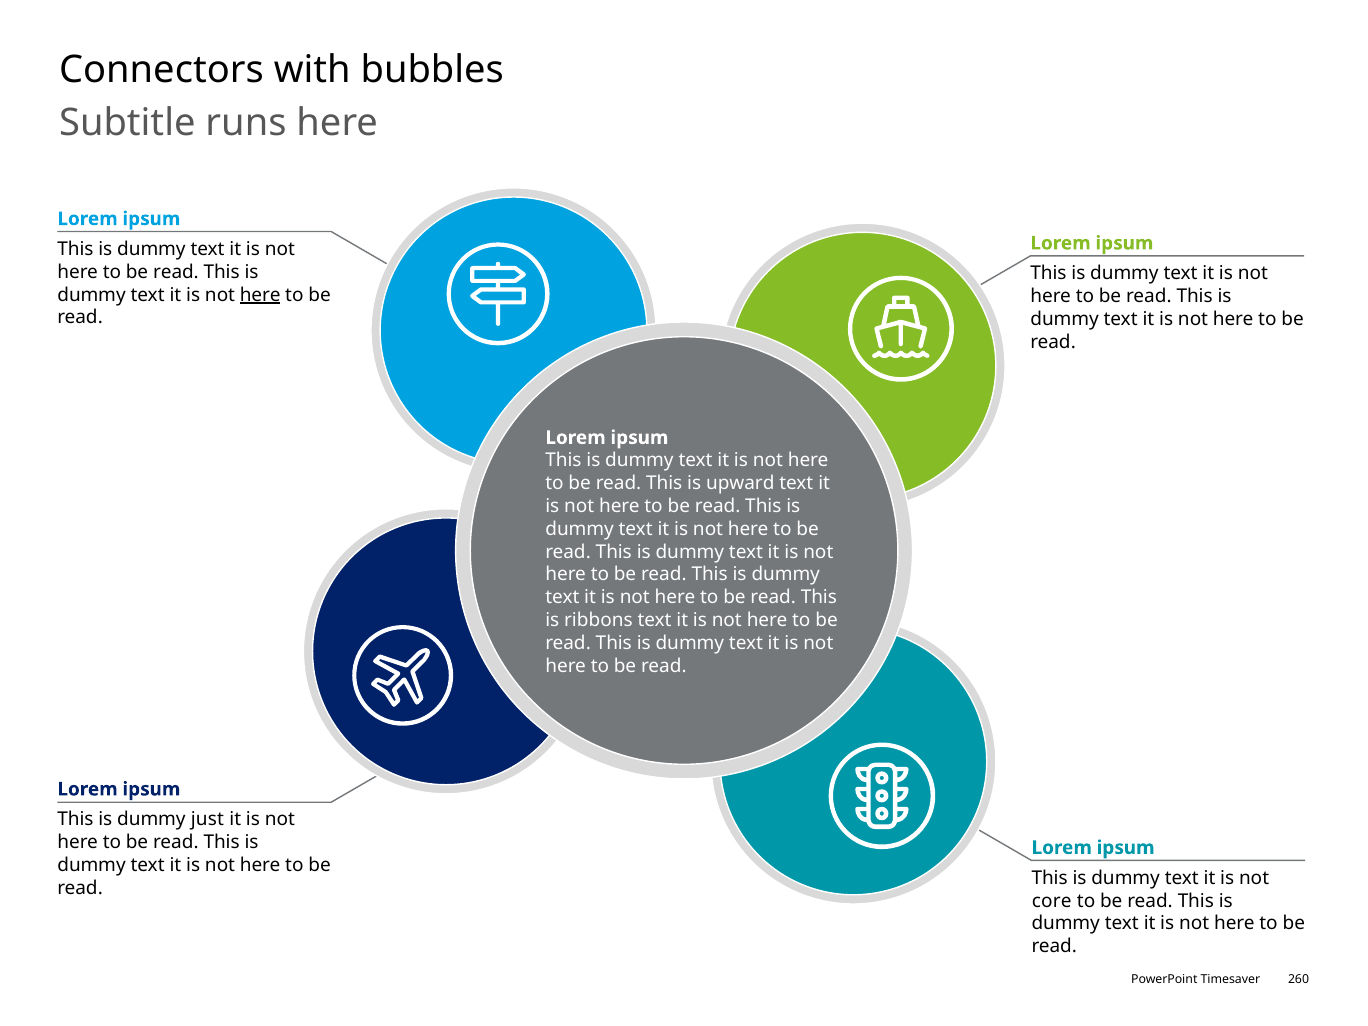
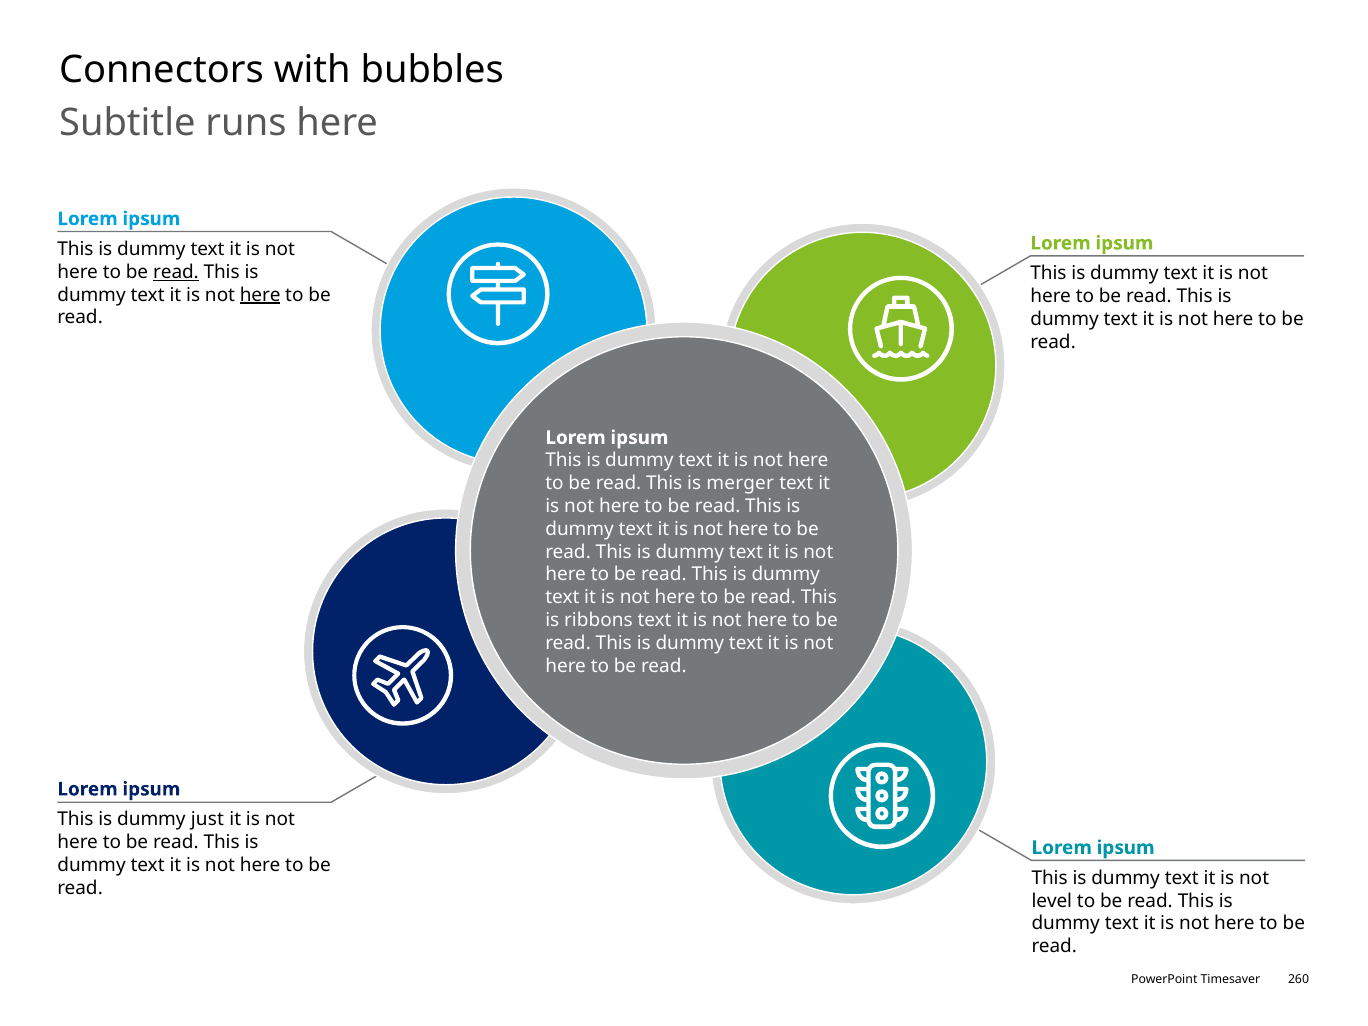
read underline: none -> present (176, 272)
upward: upward -> merger (740, 483)
core: core -> level (1052, 901)
